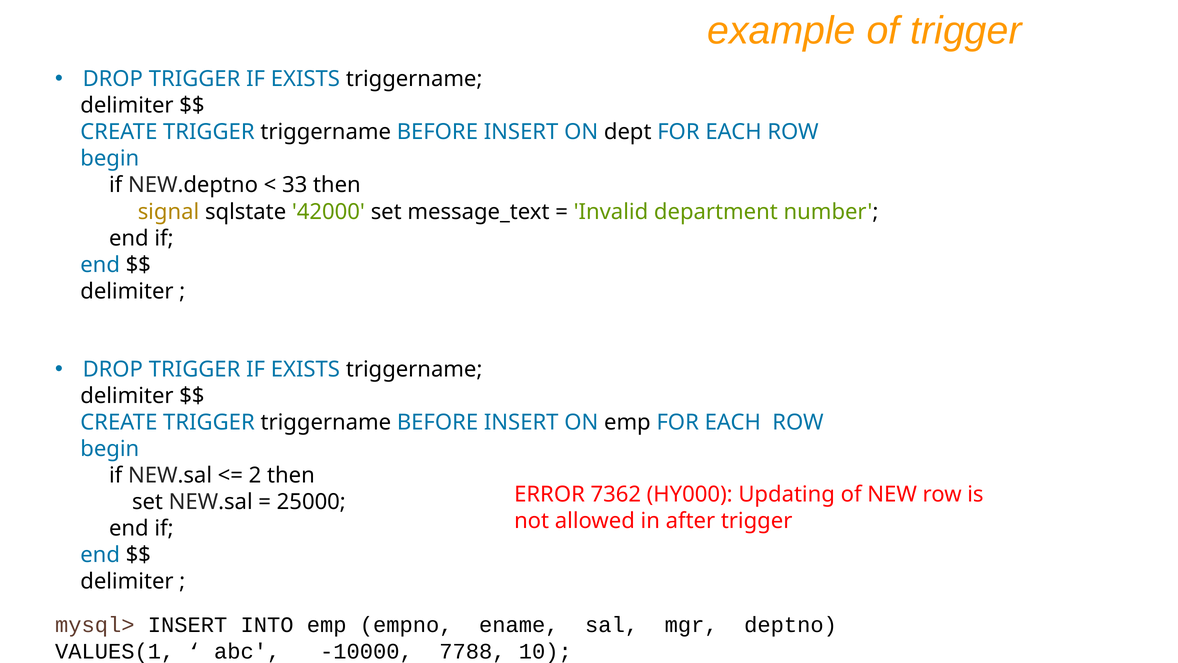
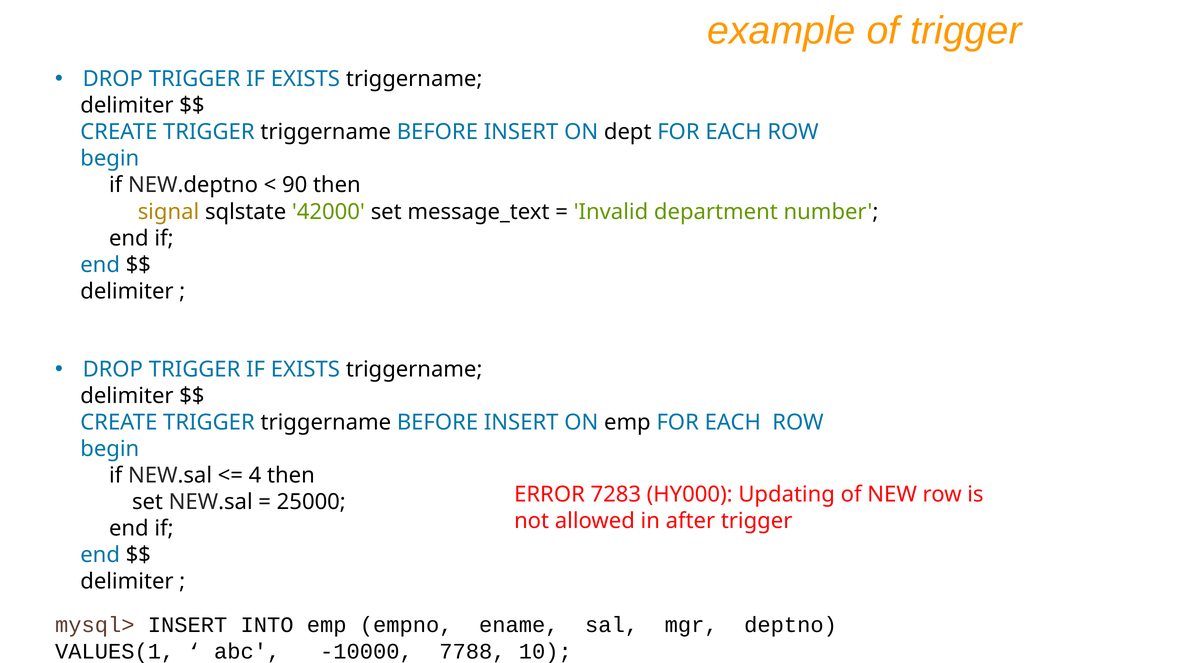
33: 33 -> 90 (295, 185)
2: 2 -> 4 (255, 475)
7362: 7362 -> 7283 (616, 494)
